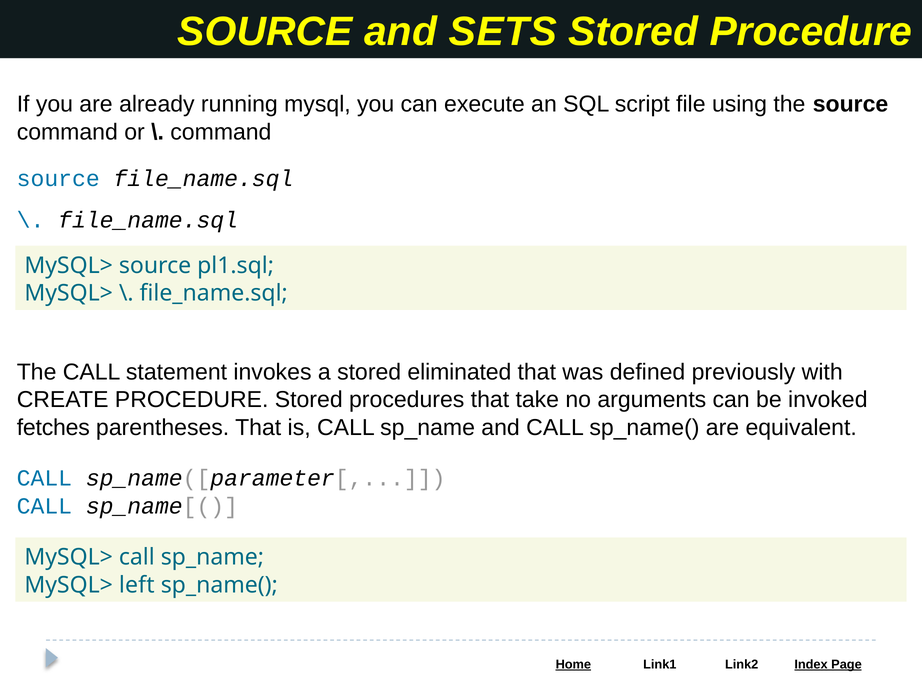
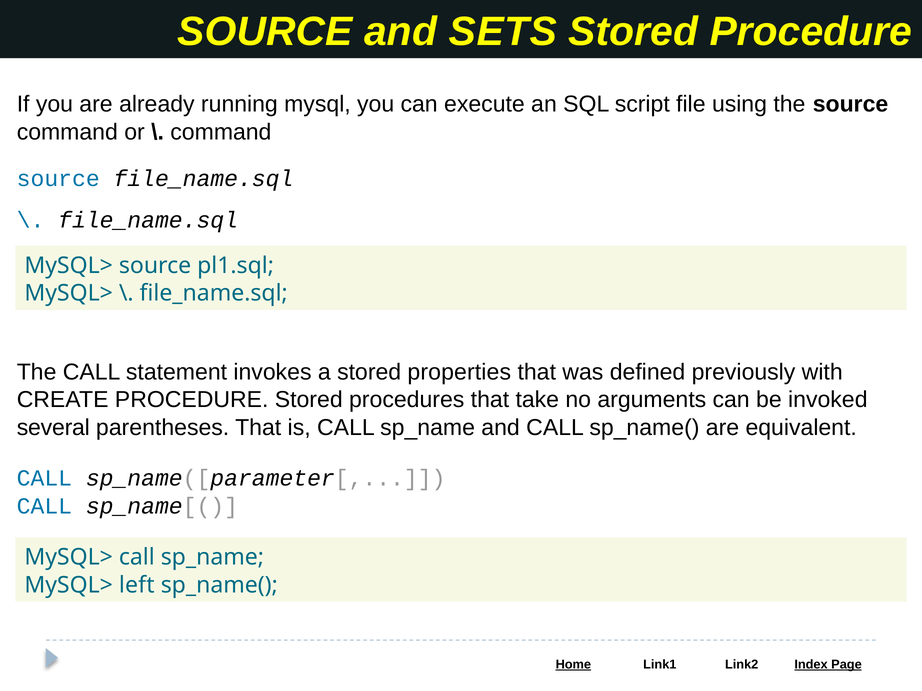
eliminated: eliminated -> properties (459, 372)
fetches: fetches -> several (53, 428)
